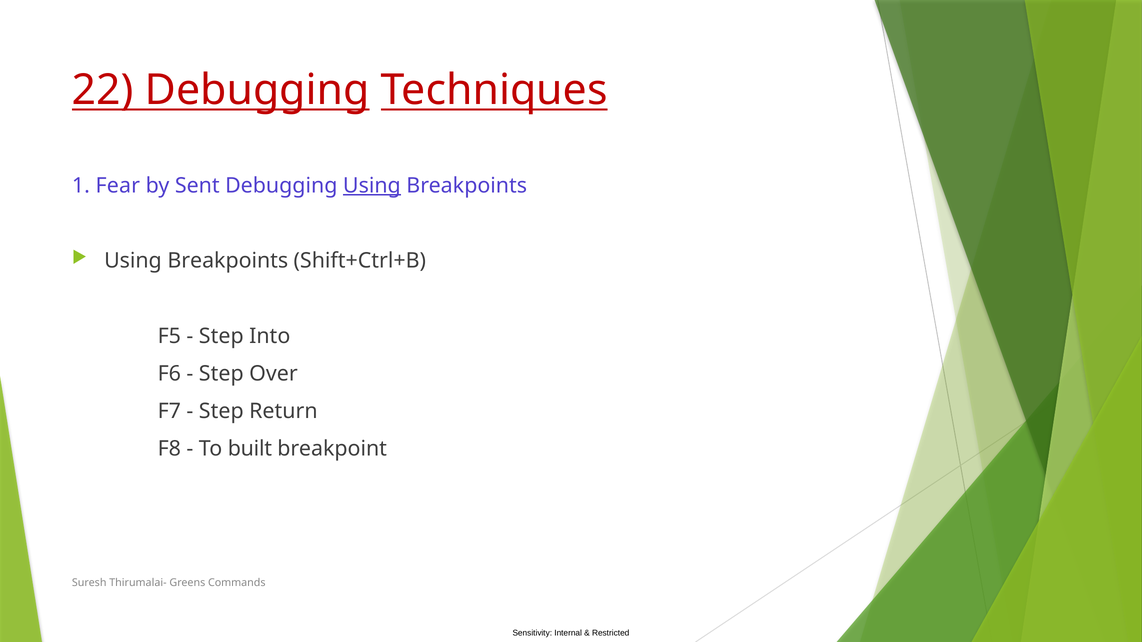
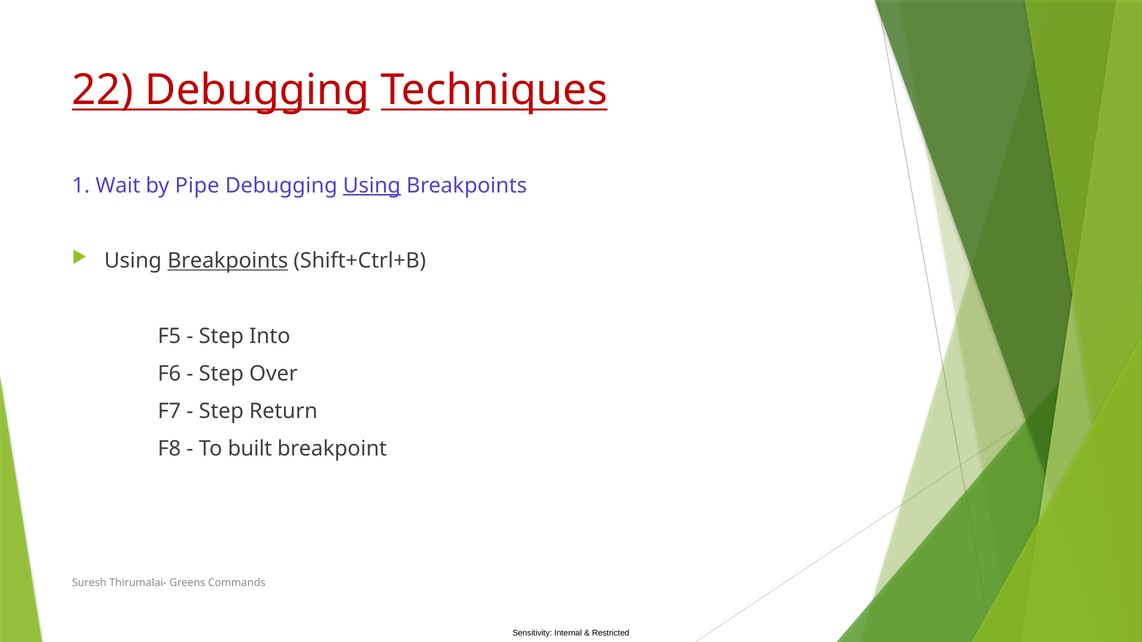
Fear: Fear -> Wait (118, 186)
Sent: Sent -> Pipe (197, 186)
Breakpoints underline: none -> present (228, 261)
